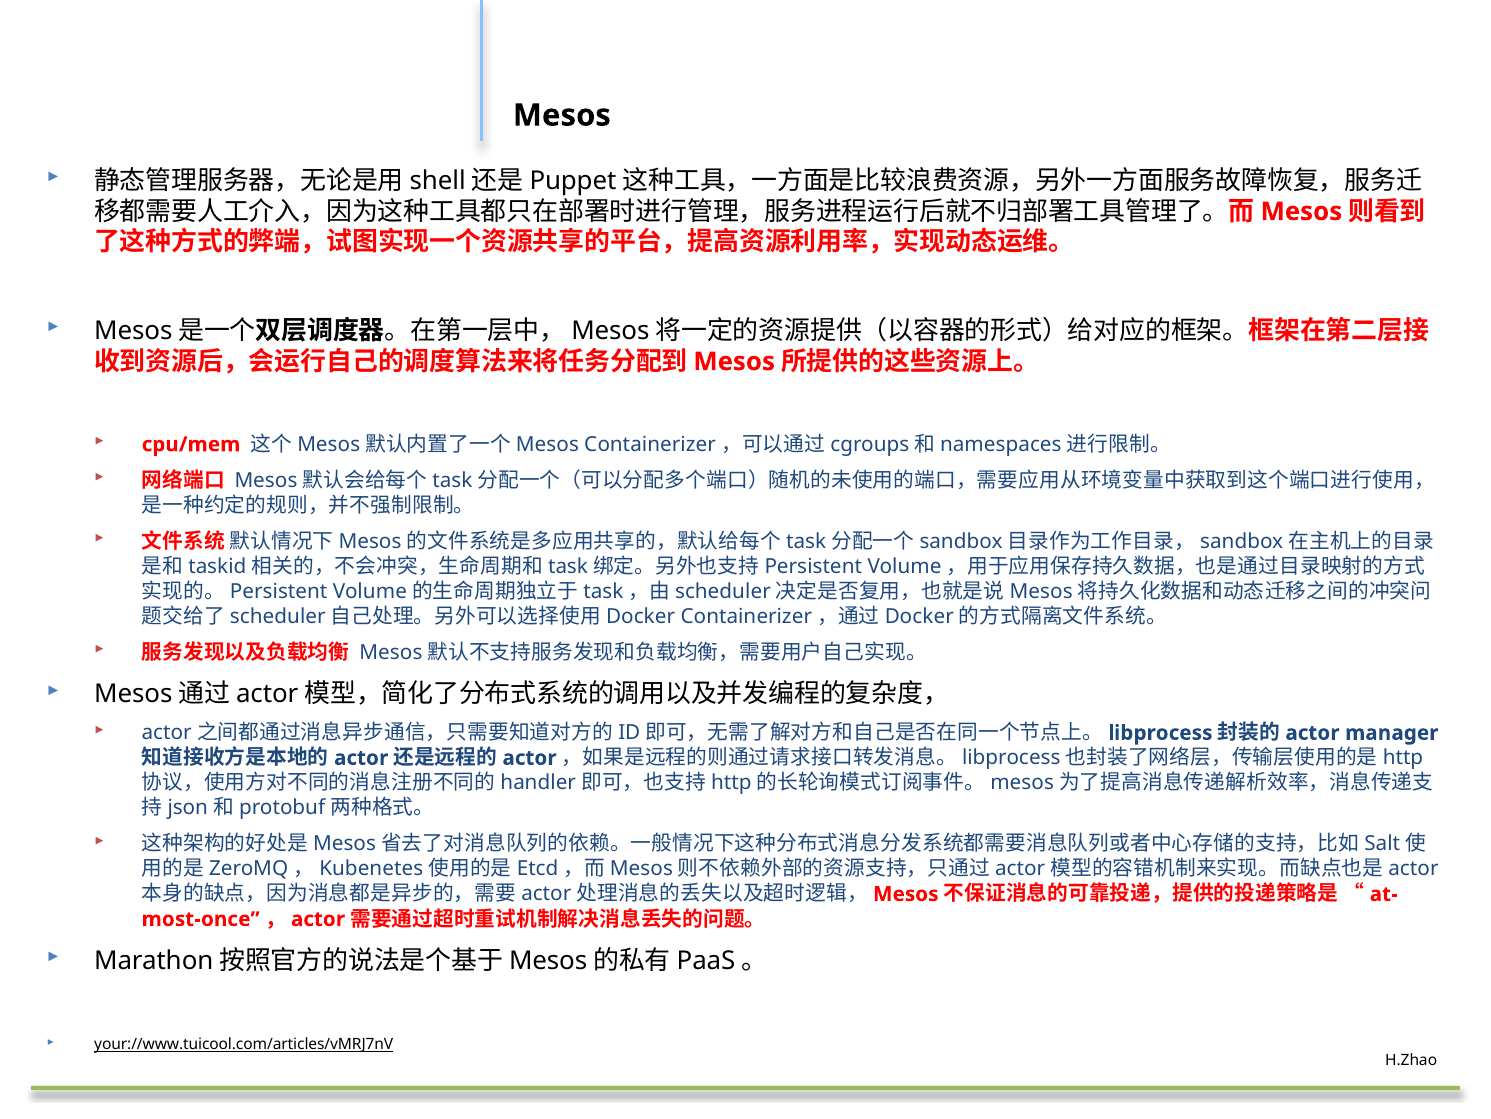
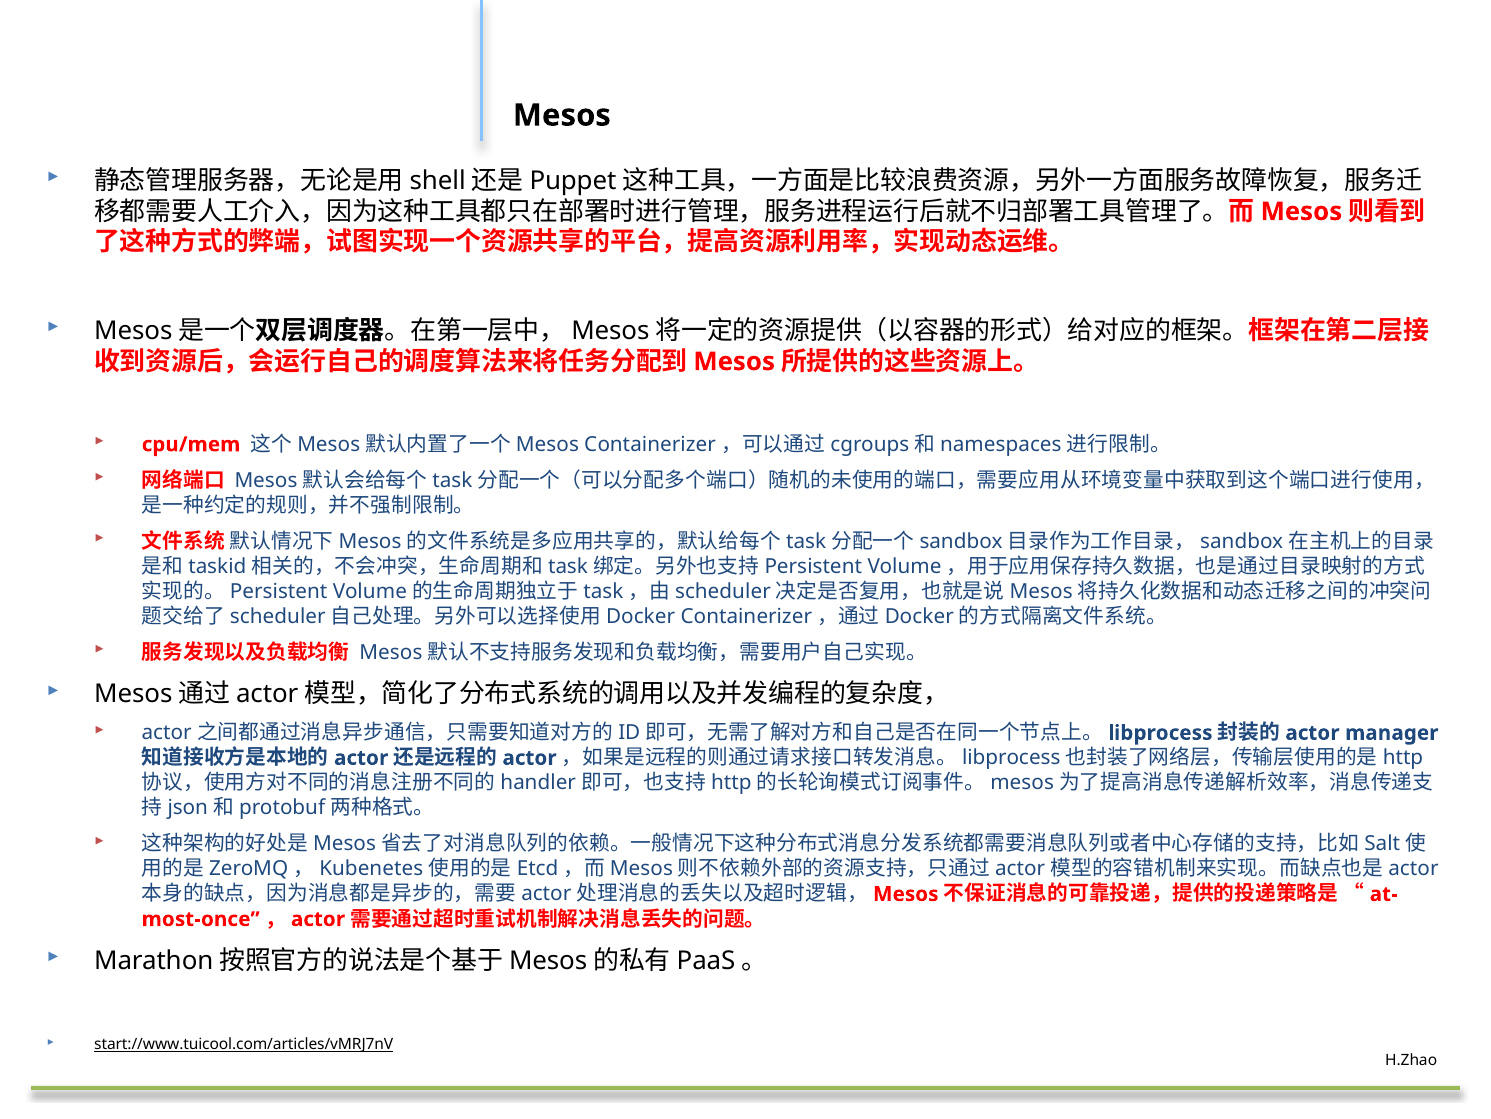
your://www.tuicool.com/articles/vMRJ7nV: your://www.tuicool.com/articles/vMRJ7nV -> start://www.tuicool.com/articles/vMRJ7nV (244, 1043)
